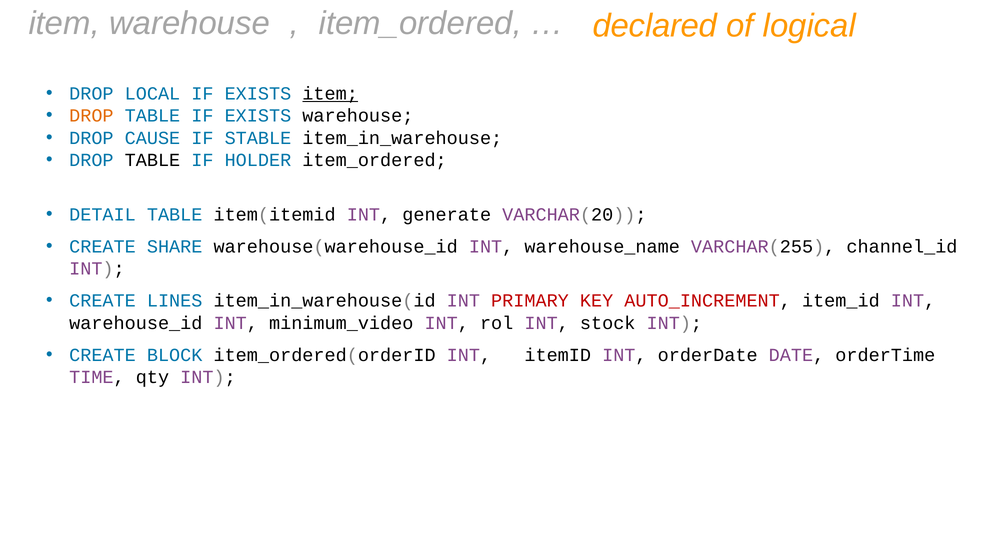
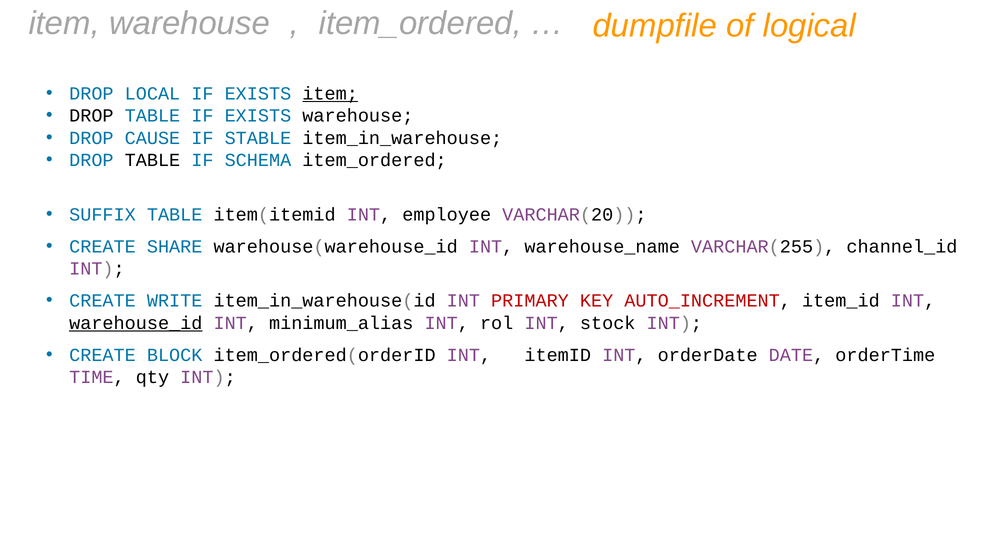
declared: declared -> dumpfile (655, 26)
DROP colour: orange -> black (91, 116)
HOLDER: HOLDER -> SCHEMA (258, 160)
DETAIL: DETAIL -> SUFFIX (102, 215)
generate: generate -> employee (447, 215)
LINES: LINES -> WRITE (175, 301)
warehouse_id underline: none -> present (136, 323)
minimum_video: minimum_video -> minimum_alias (341, 323)
